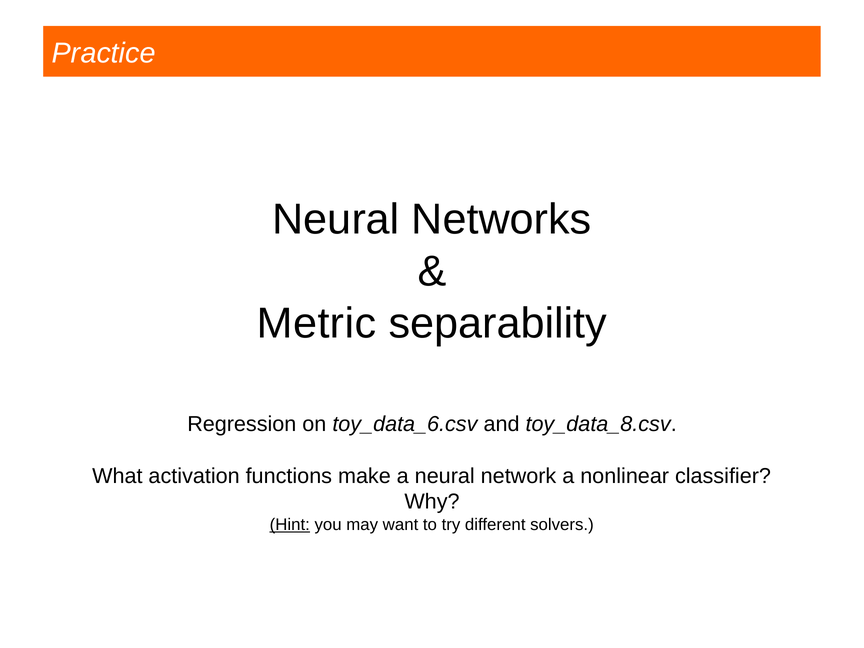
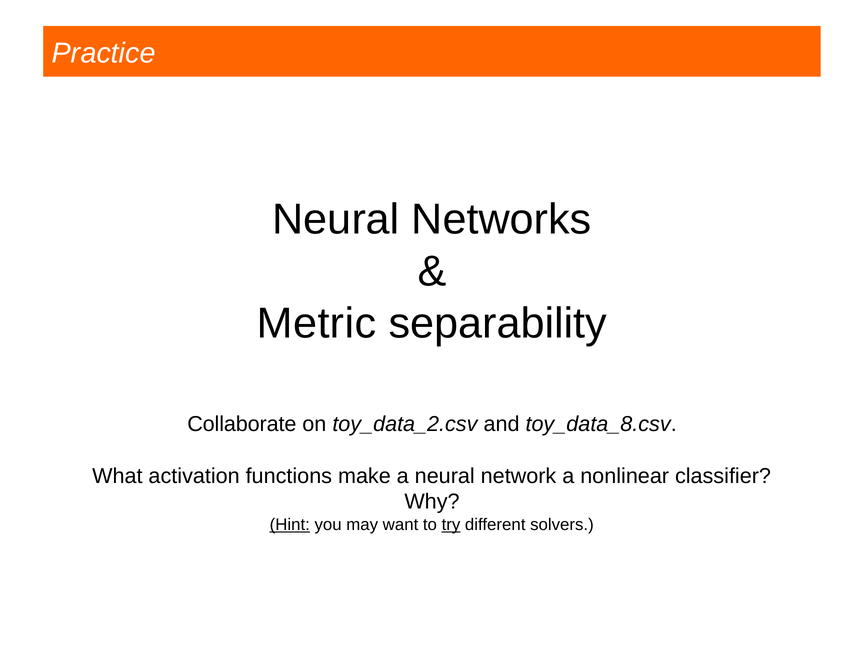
Regression: Regression -> Collaborate (242, 424)
toy_data_6.csv: toy_data_6.csv -> toy_data_2.csv (405, 424)
try underline: none -> present (451, 525)
